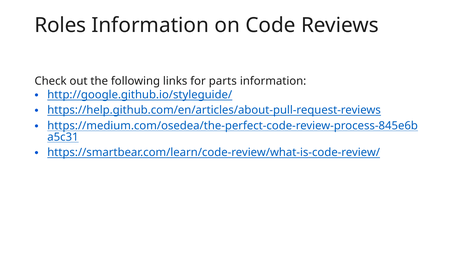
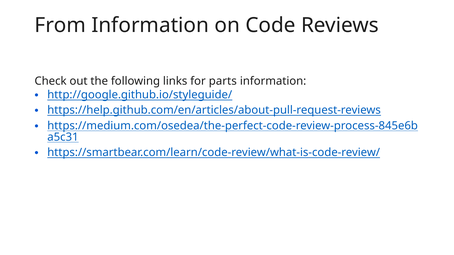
Roles: Roles -> From (60, 25)
